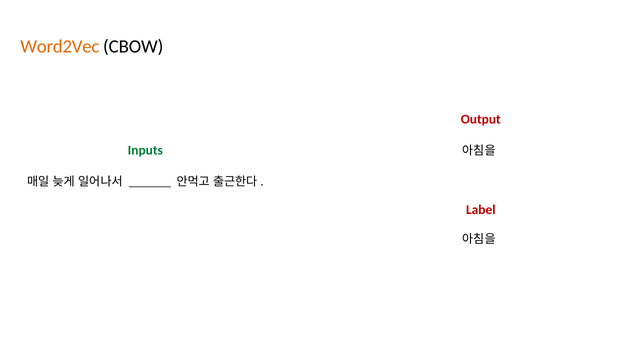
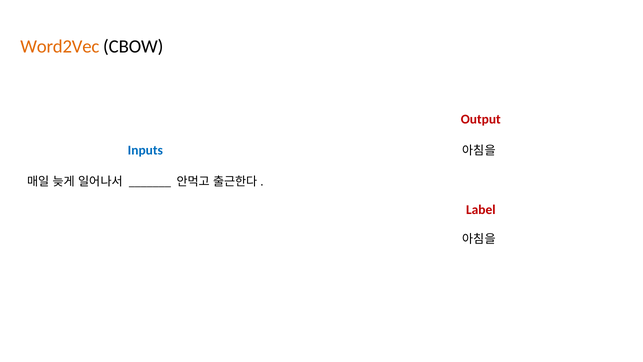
Inputs colour: green -> blue (145, 150)
